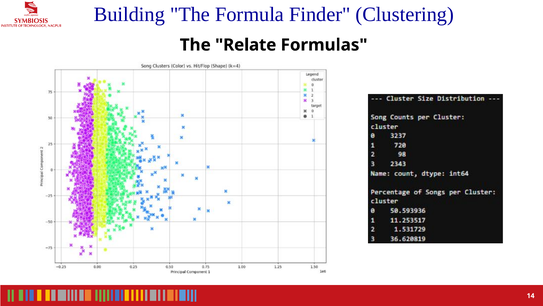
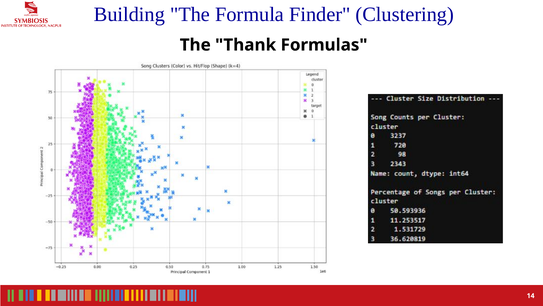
Relate: Relate -> Thank (246, 45)
